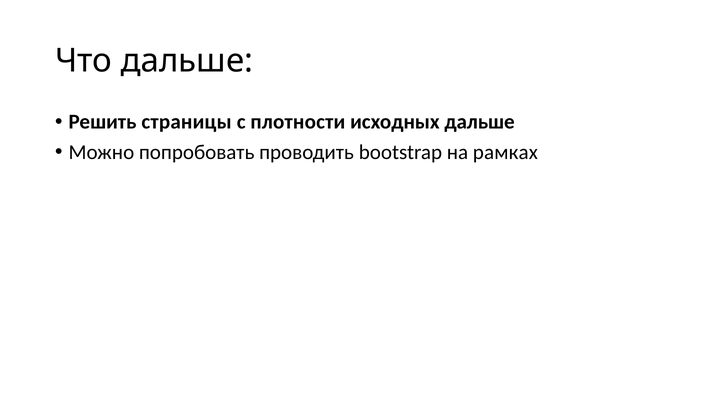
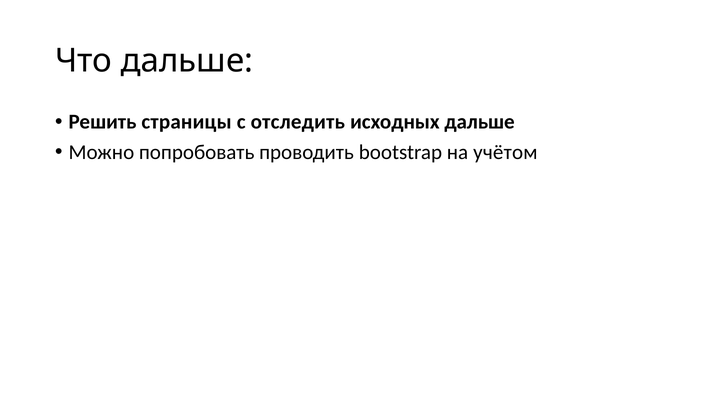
плотности: плотности -> отследить (298, 122)
рамках: рамках -> учётом (505, 152)
